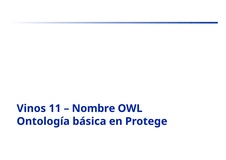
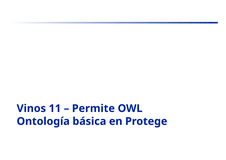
Nombre: Nombre -> Permite (93, 108)
